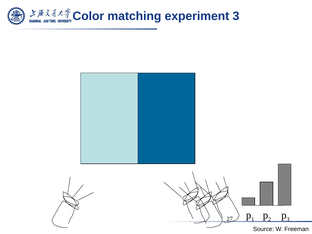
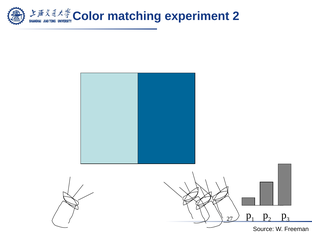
experiment 3: 3 -> 2 (236, 16)
